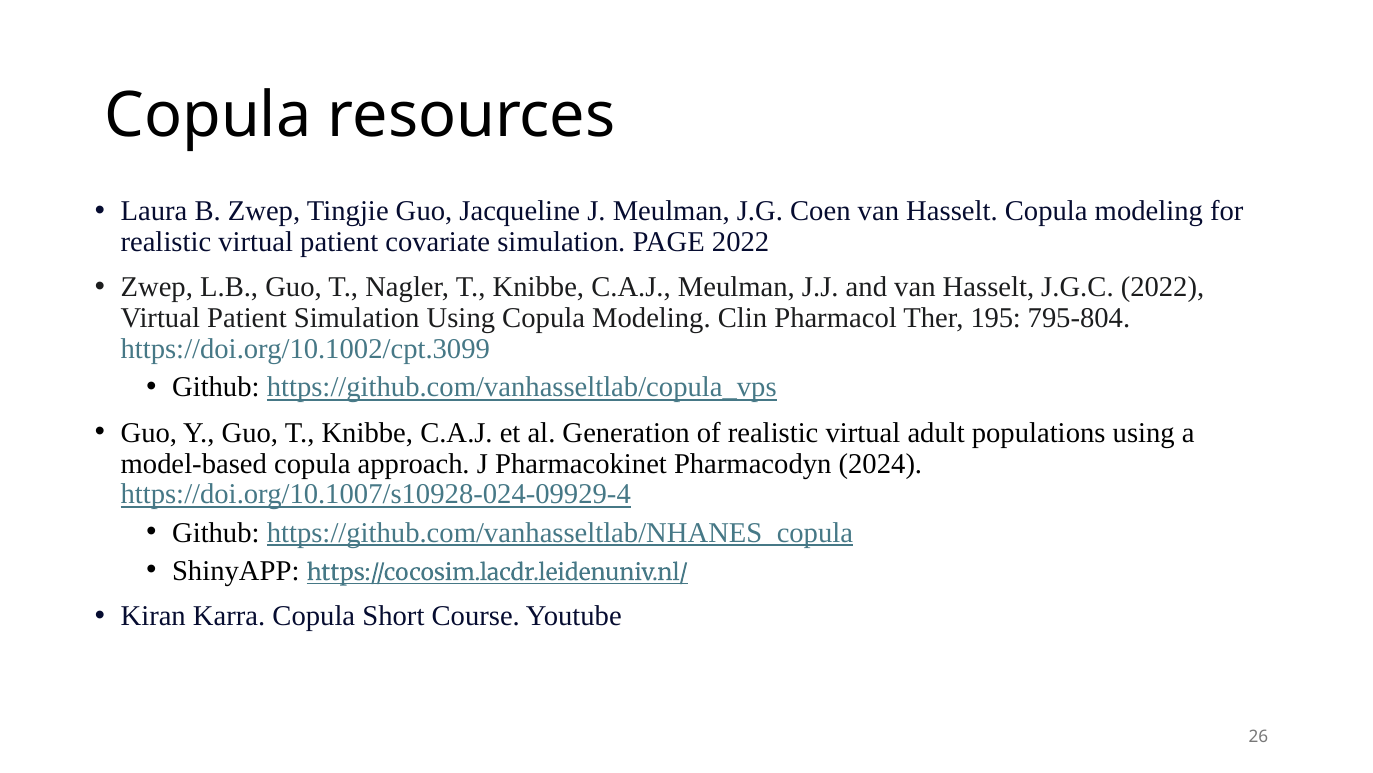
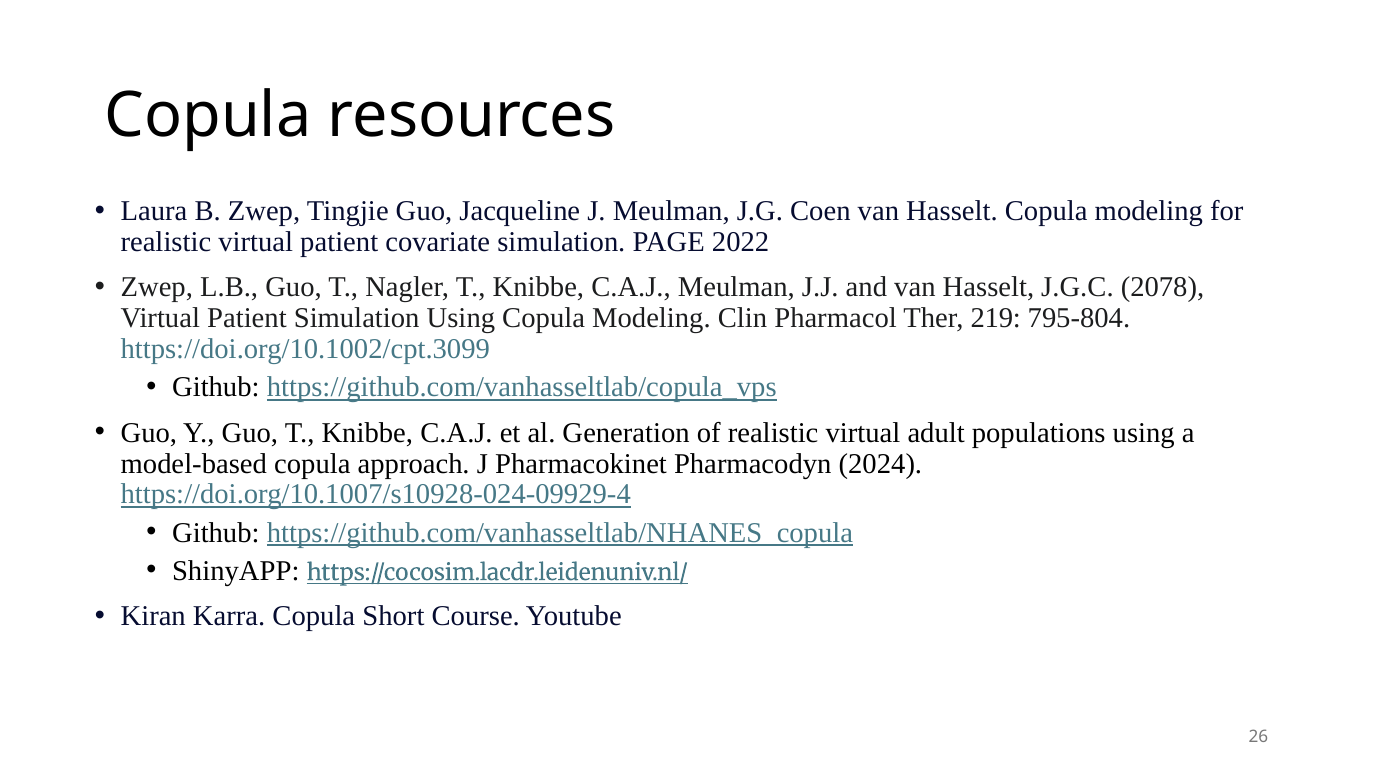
J.G.C 2022: 2022 -> 2078 (1163, 287)
195: 195 -> 219 (996, 318)
